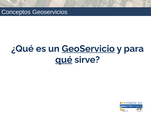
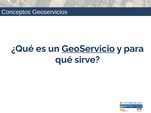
qué underline: present -> none (64, 60)
